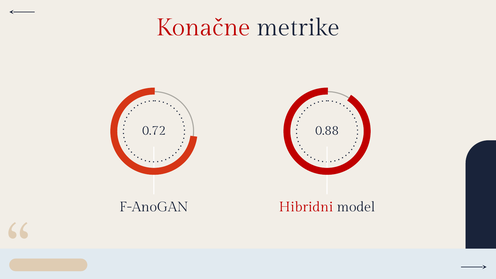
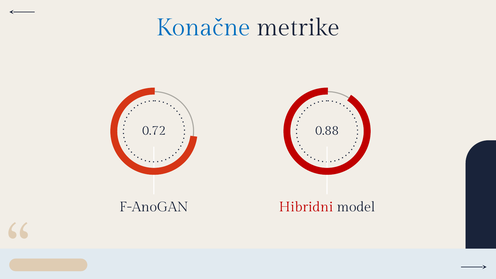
Konačne colour: red -> blue (203, 28)
